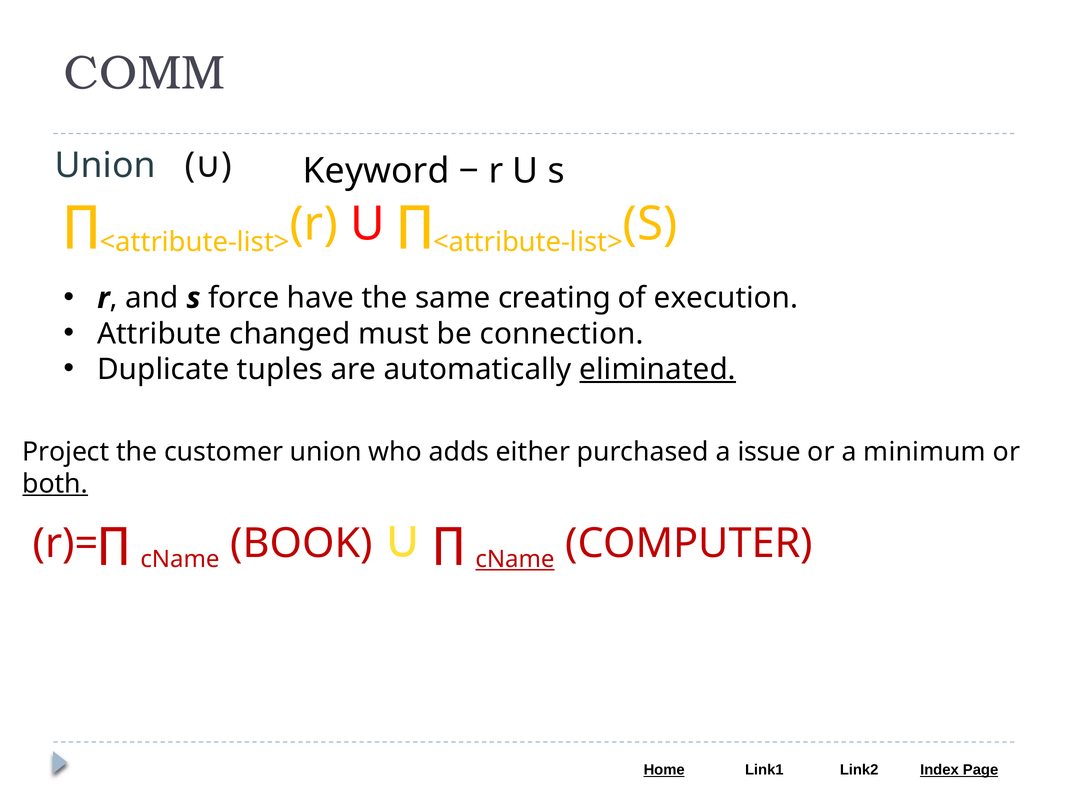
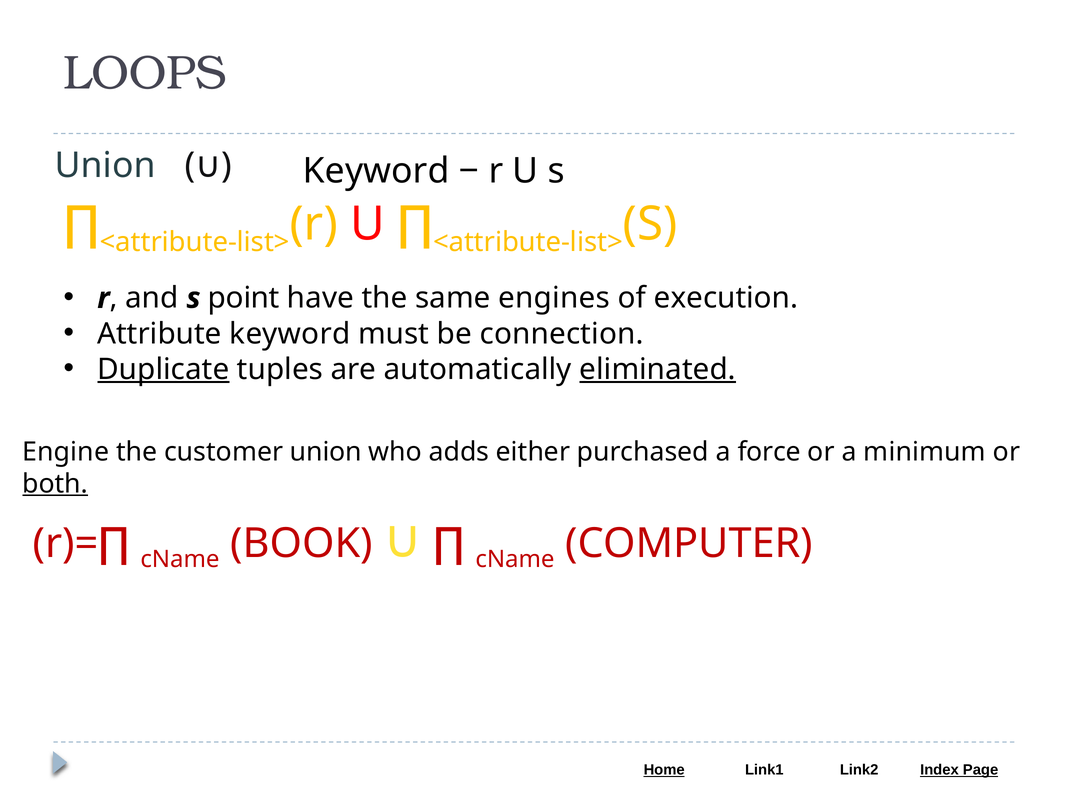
COMM: COMM -> LOOPS (145, 73)
force: force -> point (244, 298)
creating: creating -> engines (554, 298)
Attribute changed: changed -> keyword (290, 334)
Duplicate underline: none -> present (163, 369)
Project: Project -> Engine (66, 452)
issue: issue -> force (769, 452)
cName underline: present -> none (515, 560)
